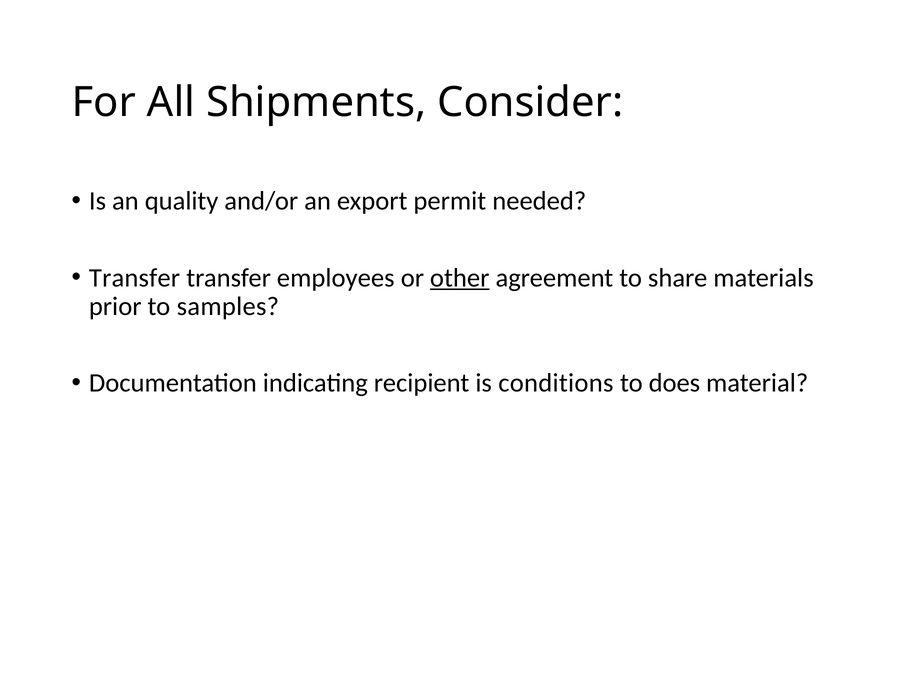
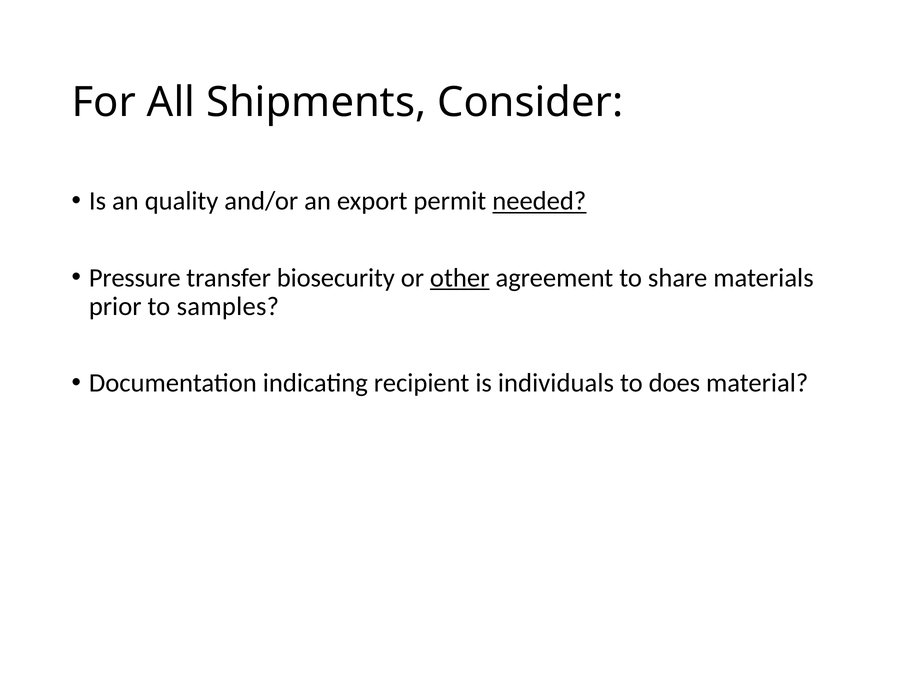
needed underline: none -> present (539, 201)
Transfer: Transfer -> Pressure (135, 278)
employees: employees -> biosecurity (336, 278)
conditions: conditions -> individuals (556, 383)
